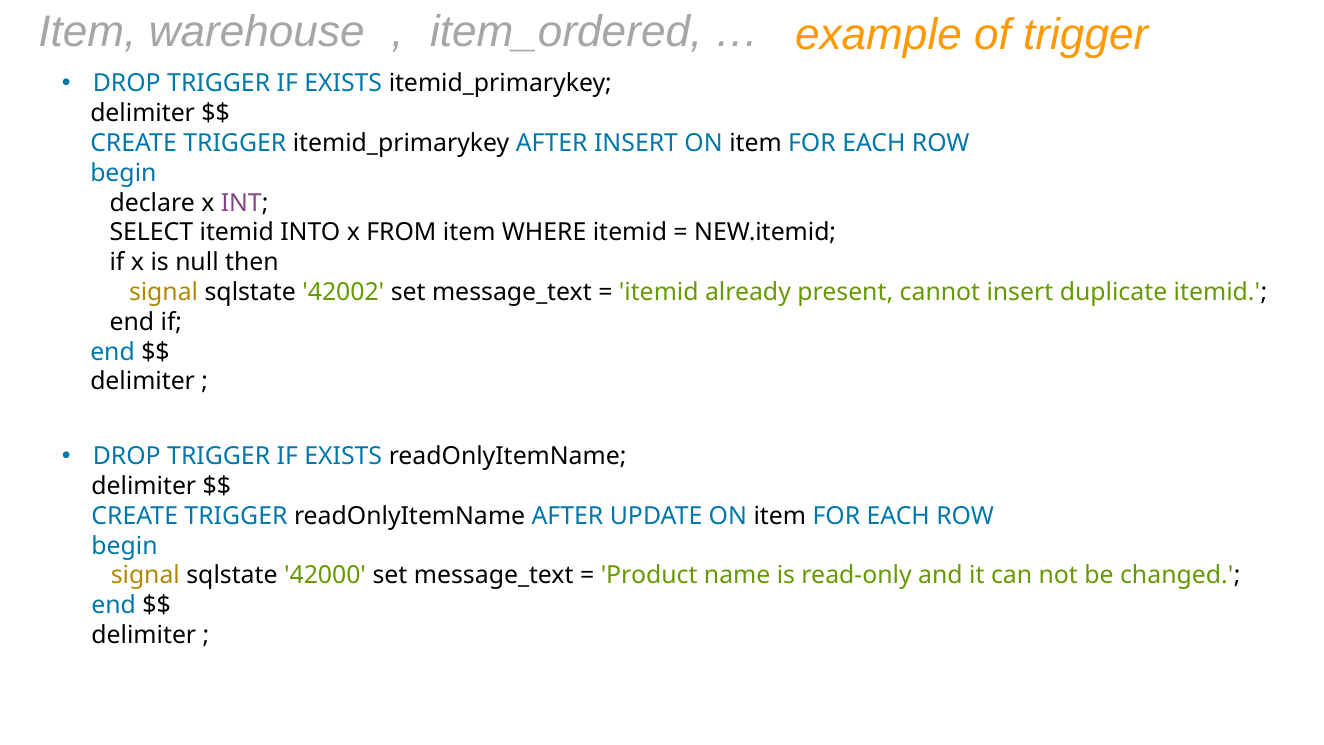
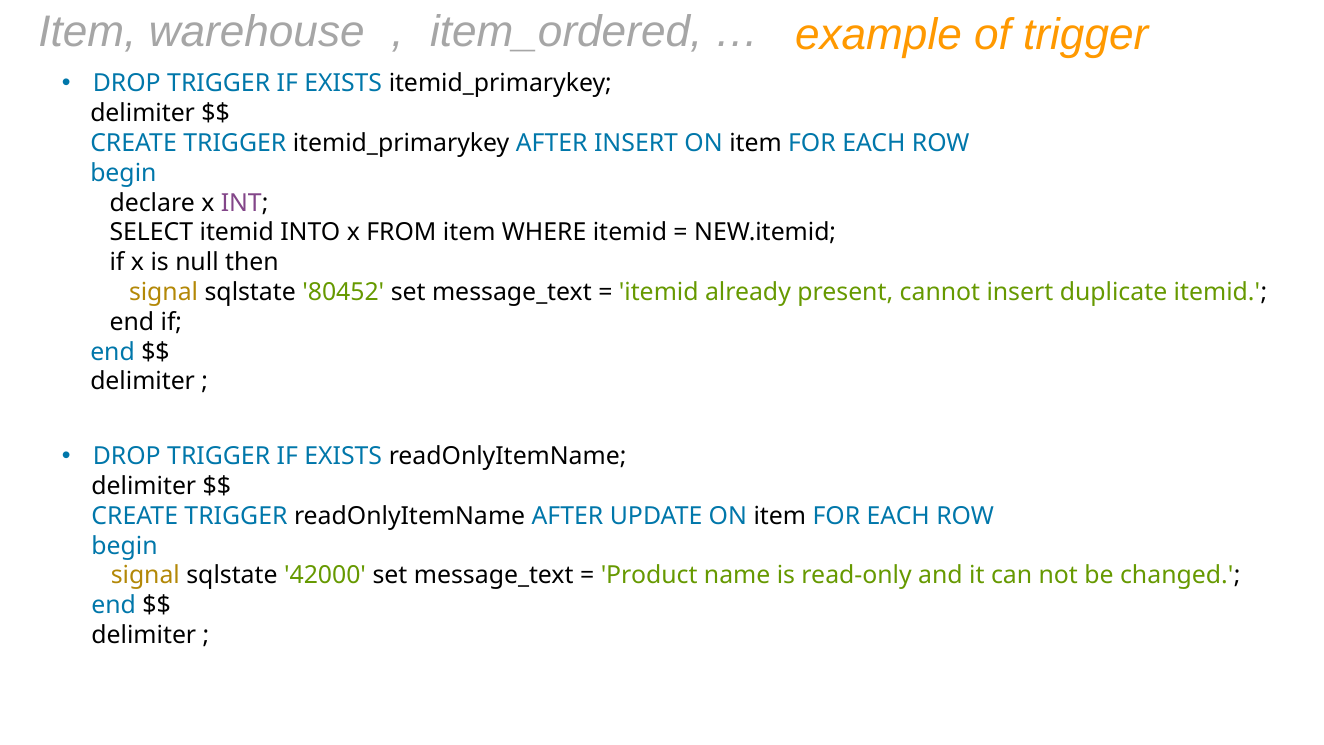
42002: 42002 -> 80452 (343, 292)
